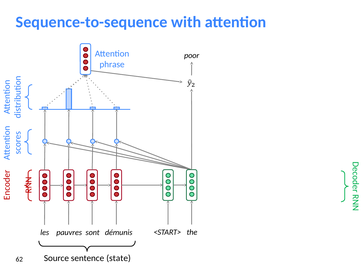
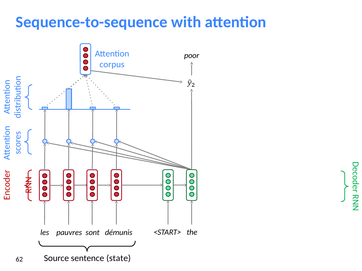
phrase: phrase -> corpus (112, 64)
